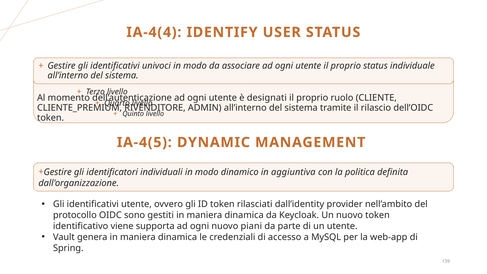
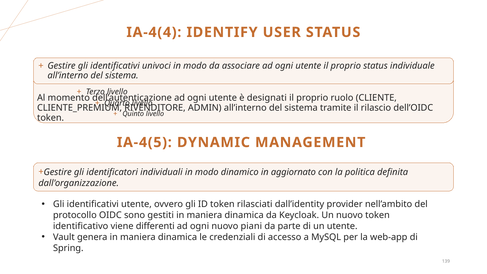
aggiuntiva: aggiuntiva -> aggiornato (293, 172)
supporta: supporta -> differenti (155, 226)
